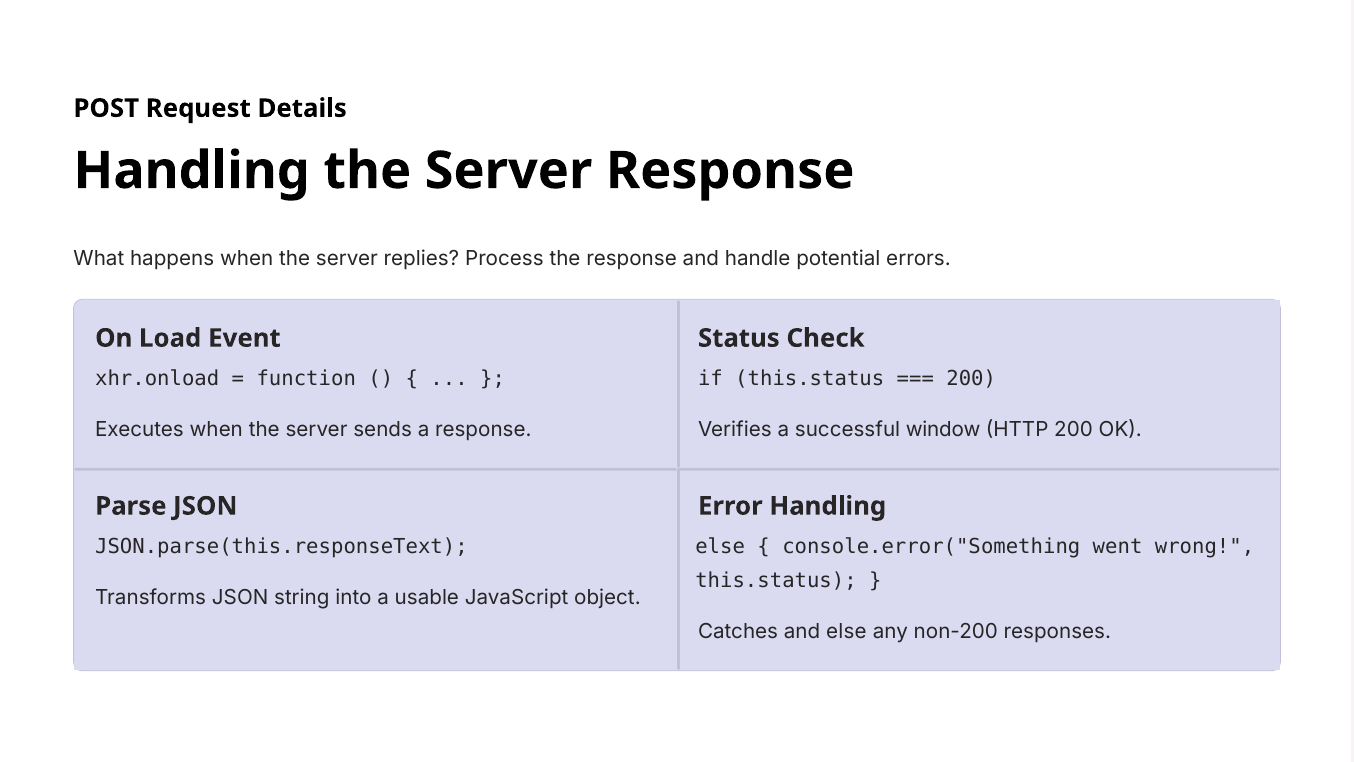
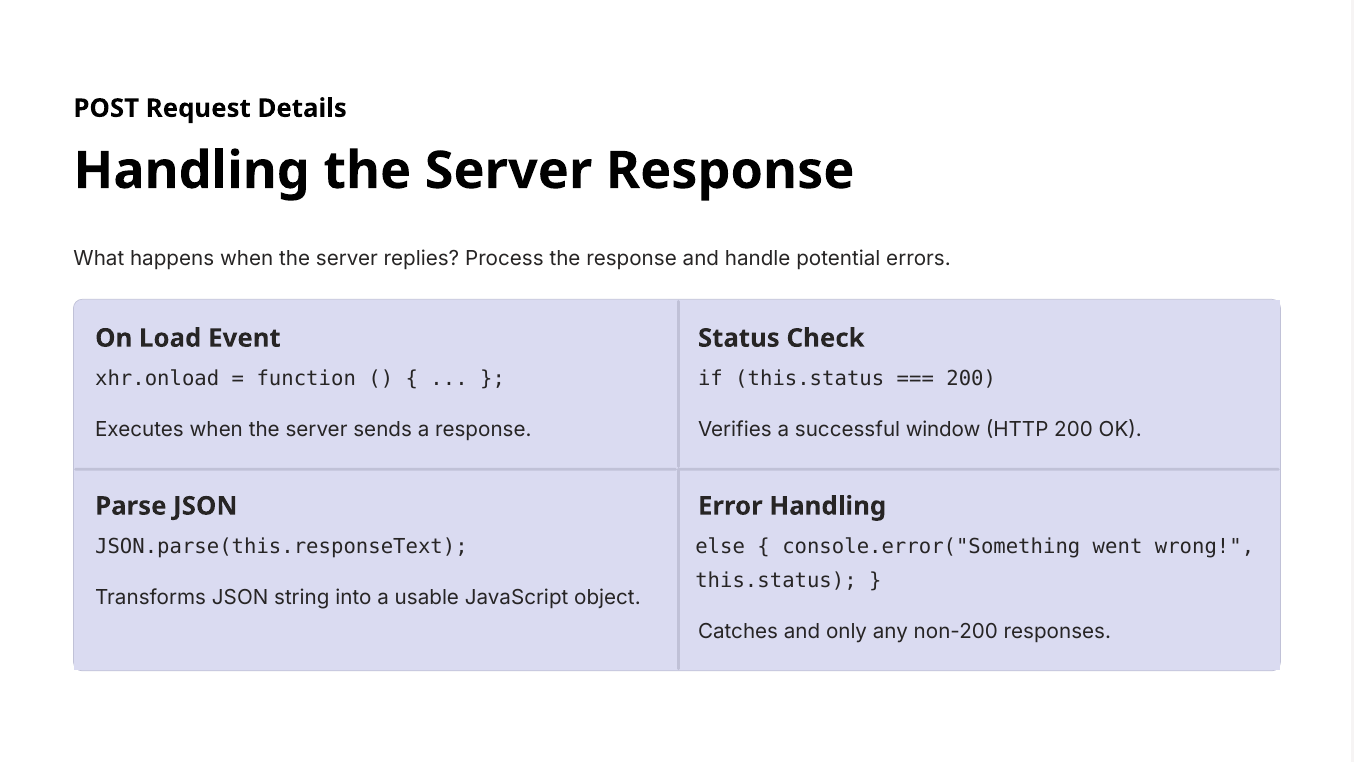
and else: else -> only (847, 631)
